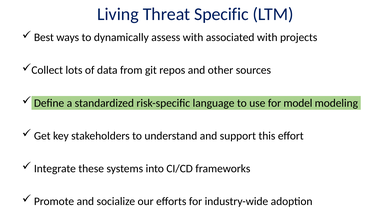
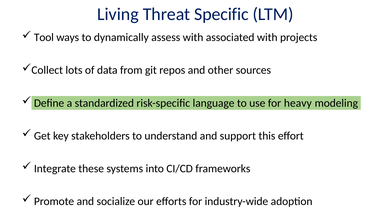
Best: Best -> Tool (44, 37)
model: model -> heavy (298, 103)
